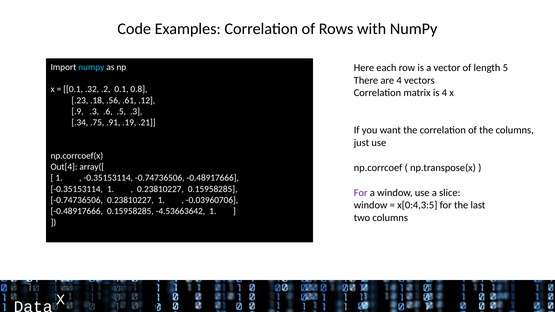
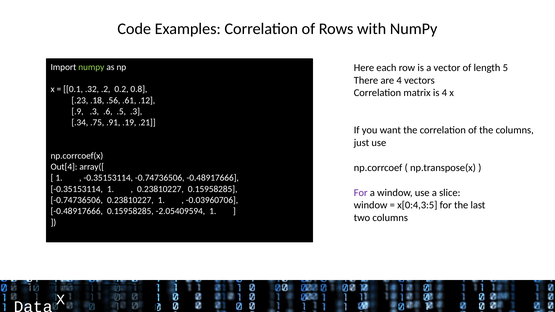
numpy colour: light blue -> light green (91, 67)
.2 0.1: 0.1 -> 0.2 (121, 89)
-4.53663642: -4.53663642 -> -2.05409594 (180, 211)
